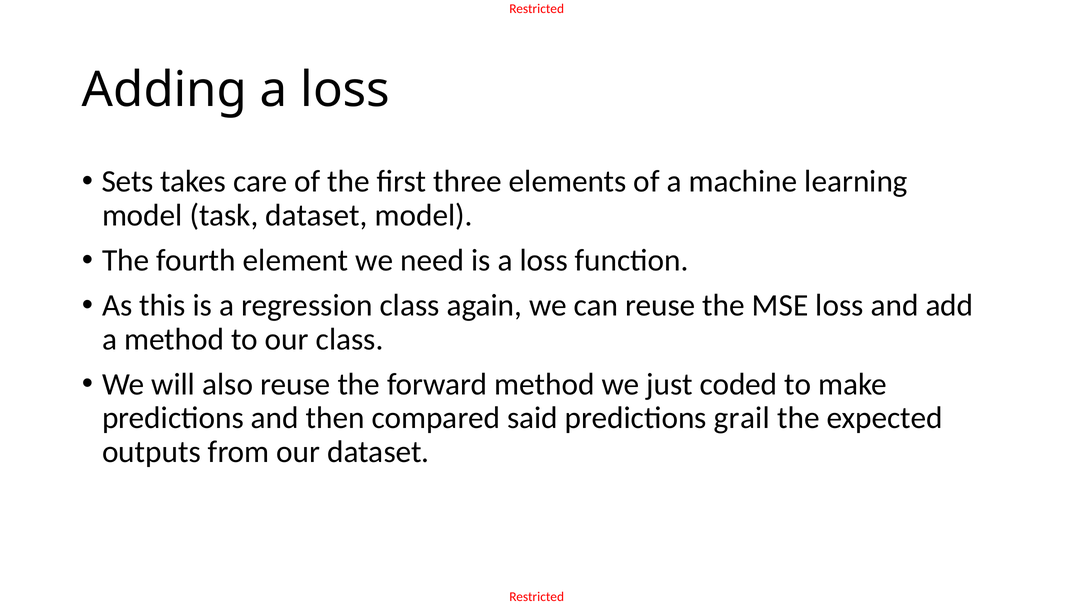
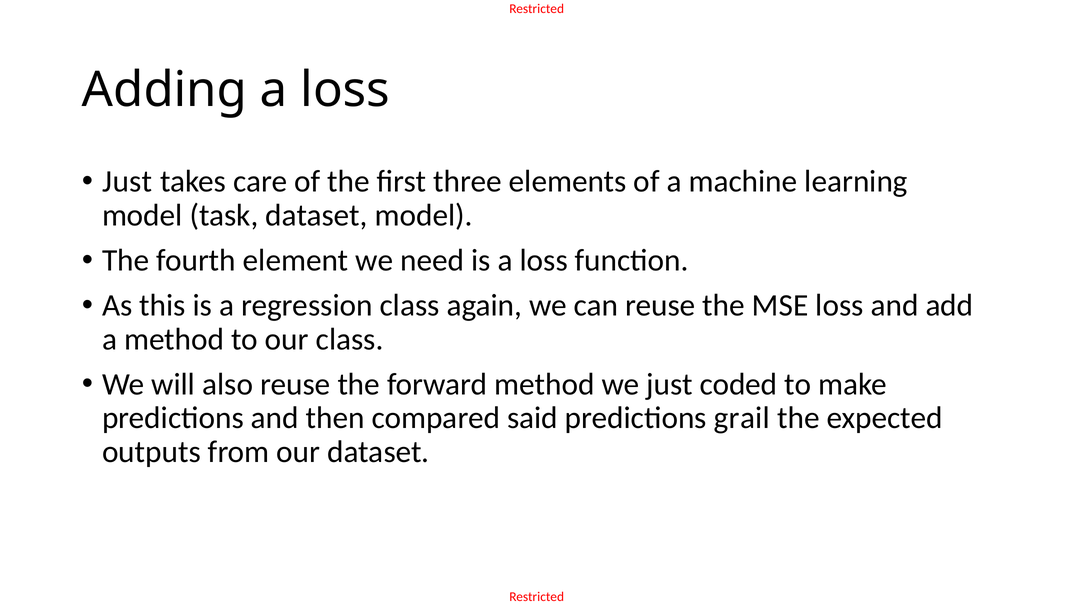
Sets: Sets -> Just (127, 182)
